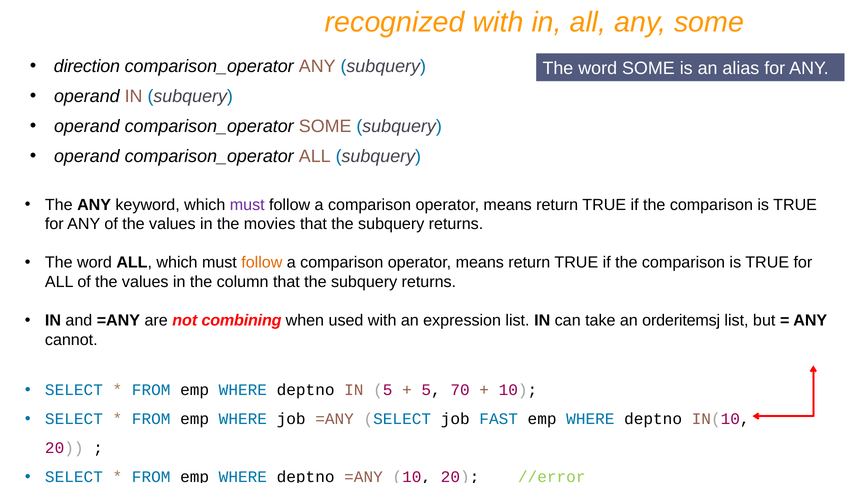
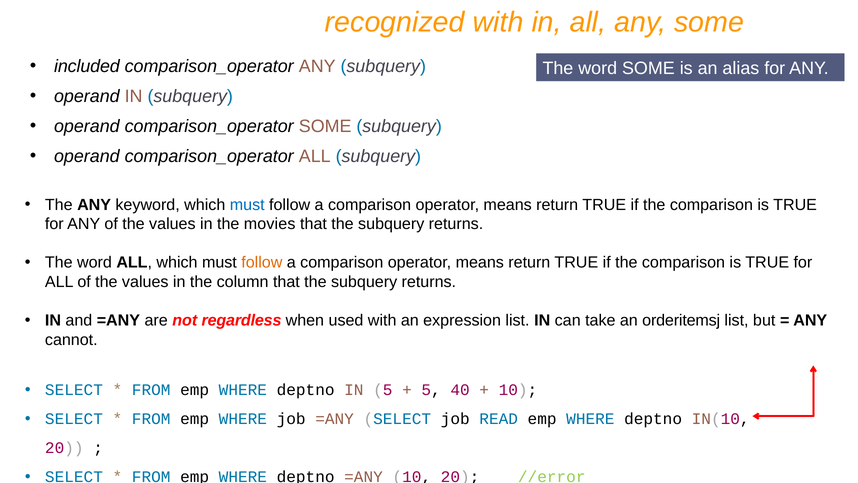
direction: direction -> included (87, 66)
must colour: purple -> blue (247, 205)
combining: combining -> regardless (242, 320)
70: 70 -> 40 (460, 390)
FAST: FAST -> READ (499, 419)
